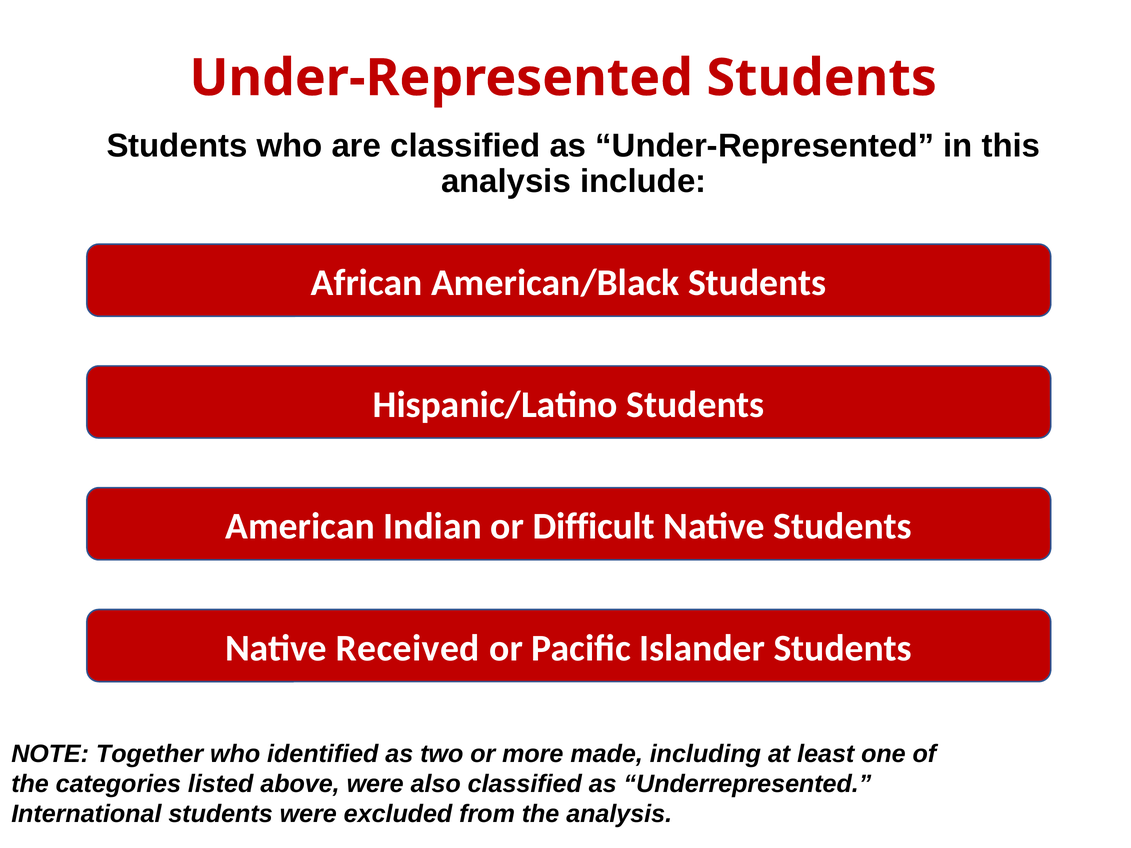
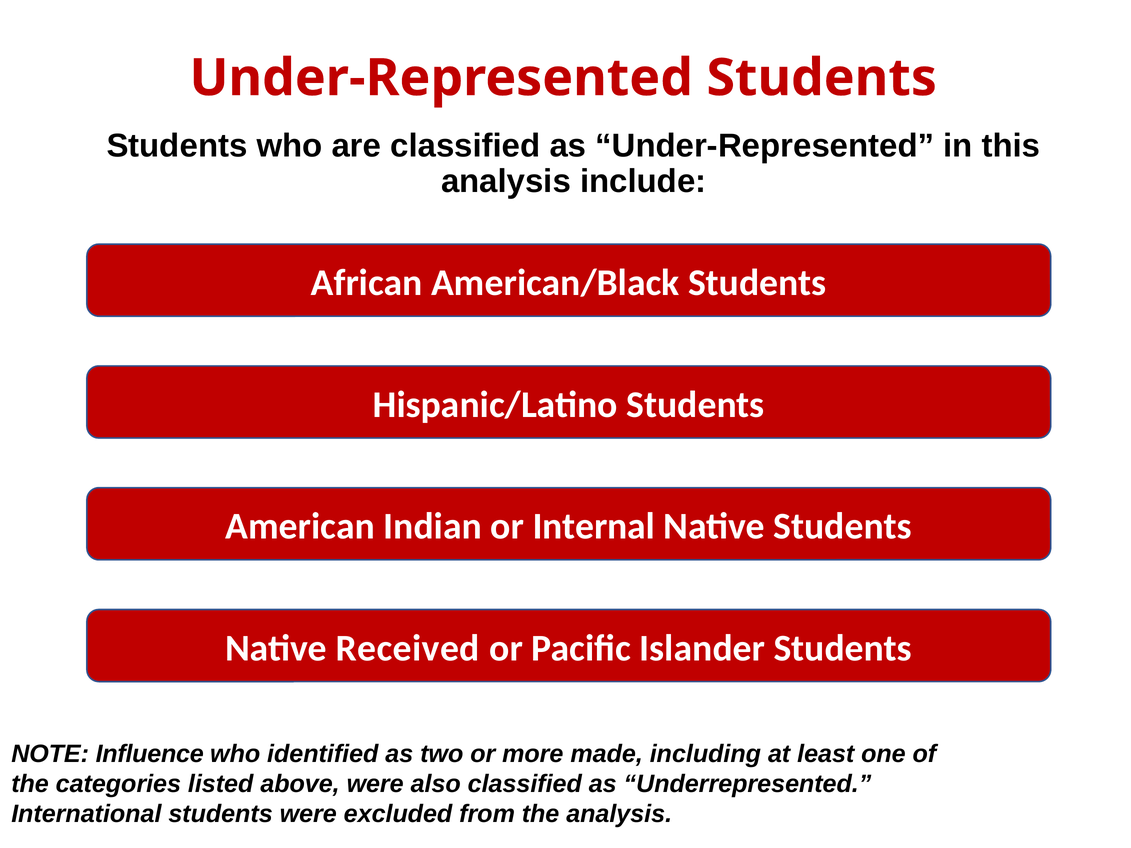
Difficult: Difficult -> Internal (594, 527)
Together: Together -> Influence (150, 754)
